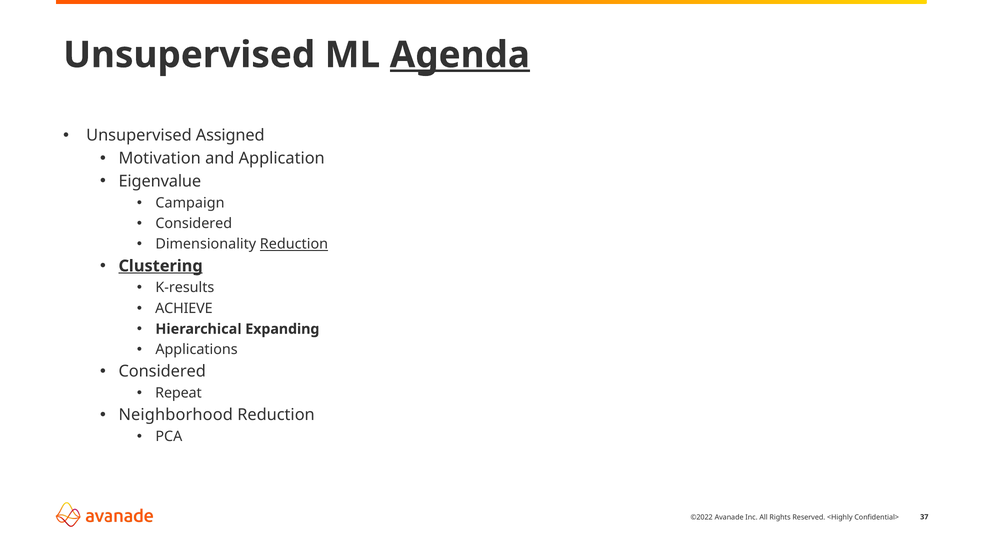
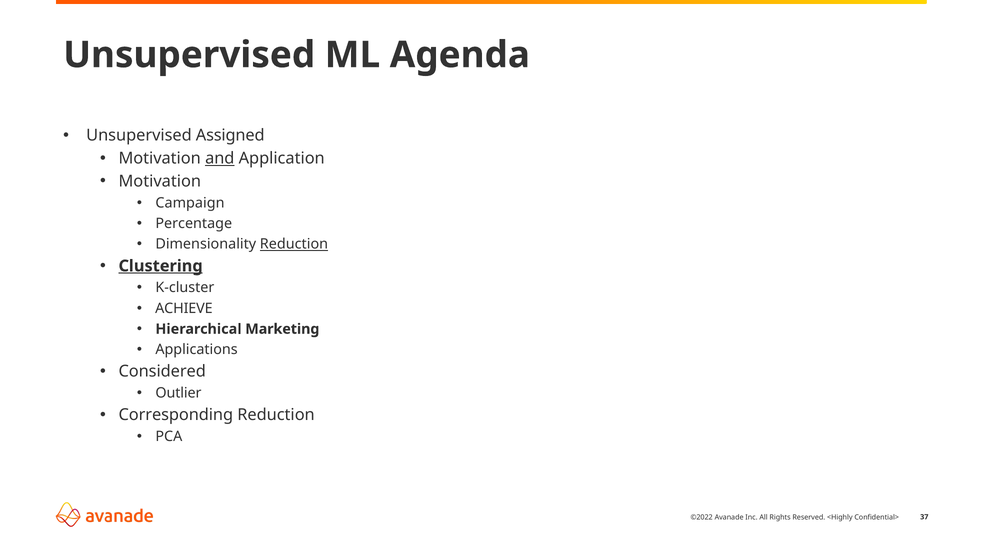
Agenda underline: present -> none (460, 55)
and underline: none -> present (220, 158)
Eigenvalue: Eigenvalue -> Motivation (160, 181)
Considered: Considered -> Percentage (194, 223)
K-results: K-results -> K-cluster (185, 287)
Expanding: Expanding -> Marketing (282, 329)
Repeat: Repeat -> Outlier (178, 393)
Neighborhood: Neighborhood -> Corresponding (176, 414)
